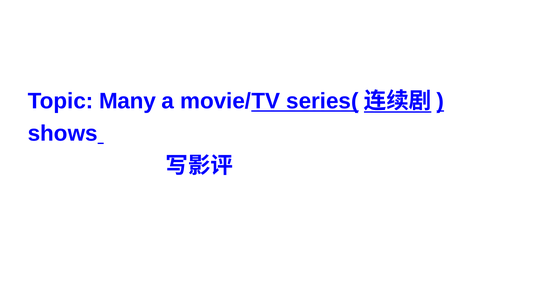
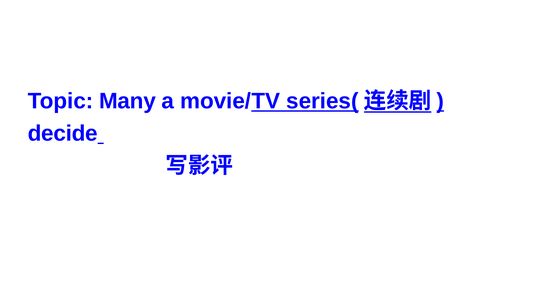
shows: shows -> decide (63, 134)
